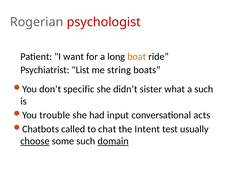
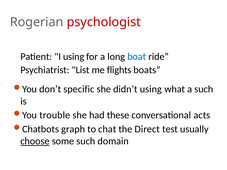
I want: want -> using (74, 57)
boat colour: orange -> blue (137, 57)
string: string -> flights (119, 70)
didn’t sister: sister -> using (151, 89)
input: input -> these (118, 115)
called: called -> graph (73, 129)
Intent: Intent -> Direct (147, 129)
domain underline: present -> none (113, 141)
